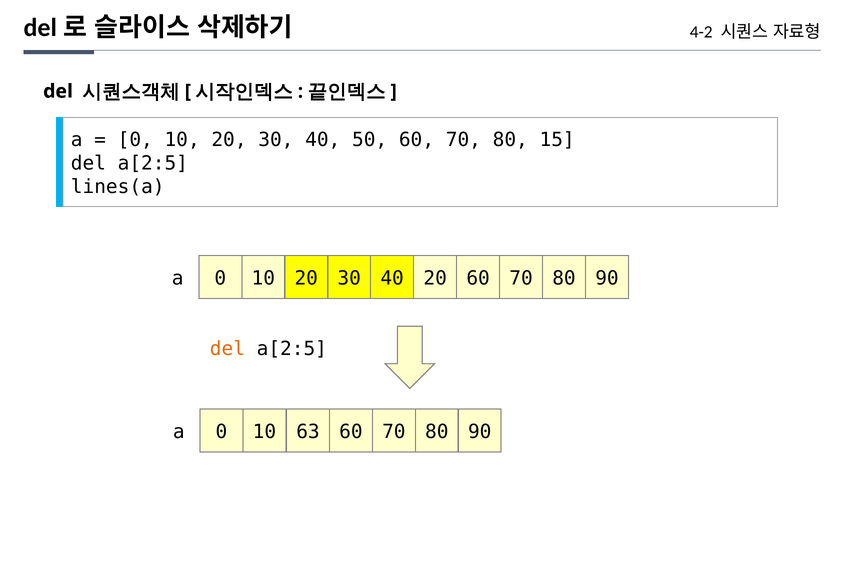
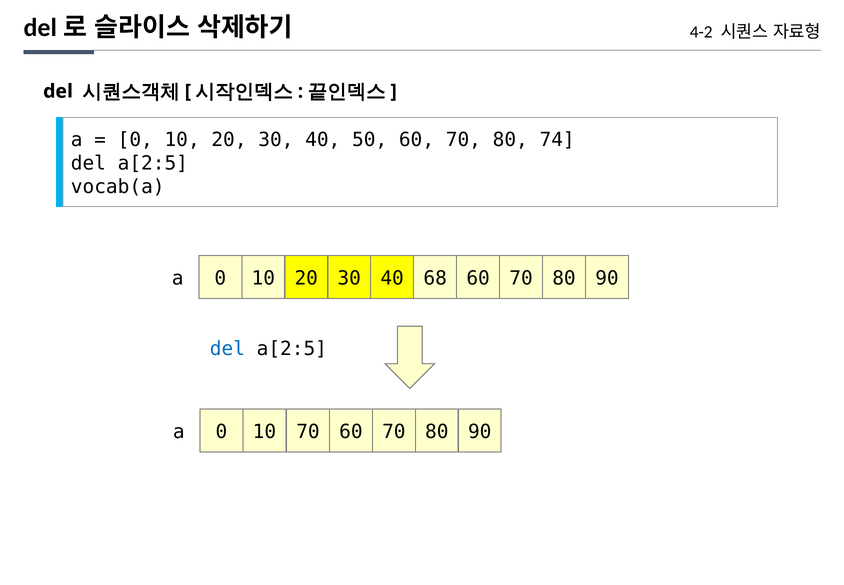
15: 15 -> 74 (557, 140)
lines(a: lines(a -> vocab(a (118, 186)
40 20: 20 -> 68 (435, 278)
del colour: orange -> blue (227, 348)
10 63: 63 -> 70 (308, 431)
